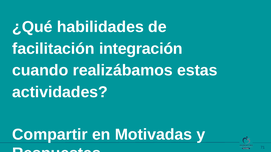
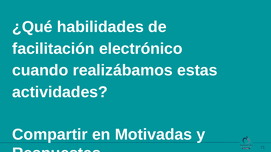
integración: integración -> electrónico (141, 49)
